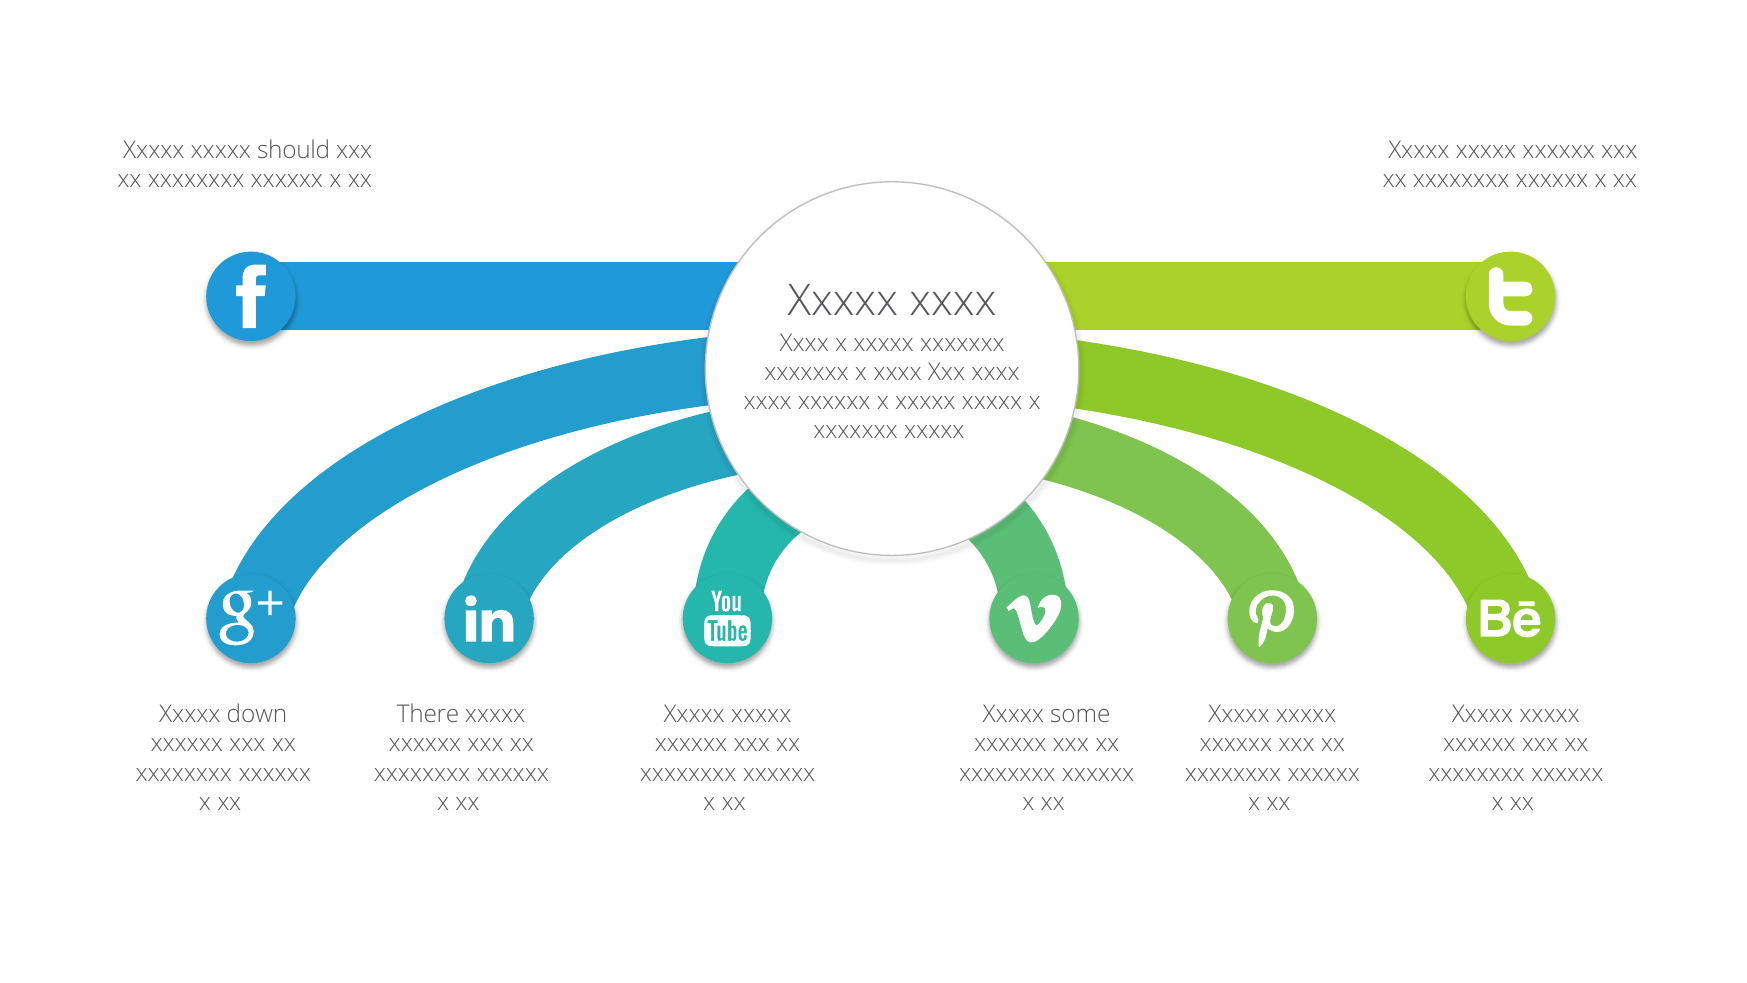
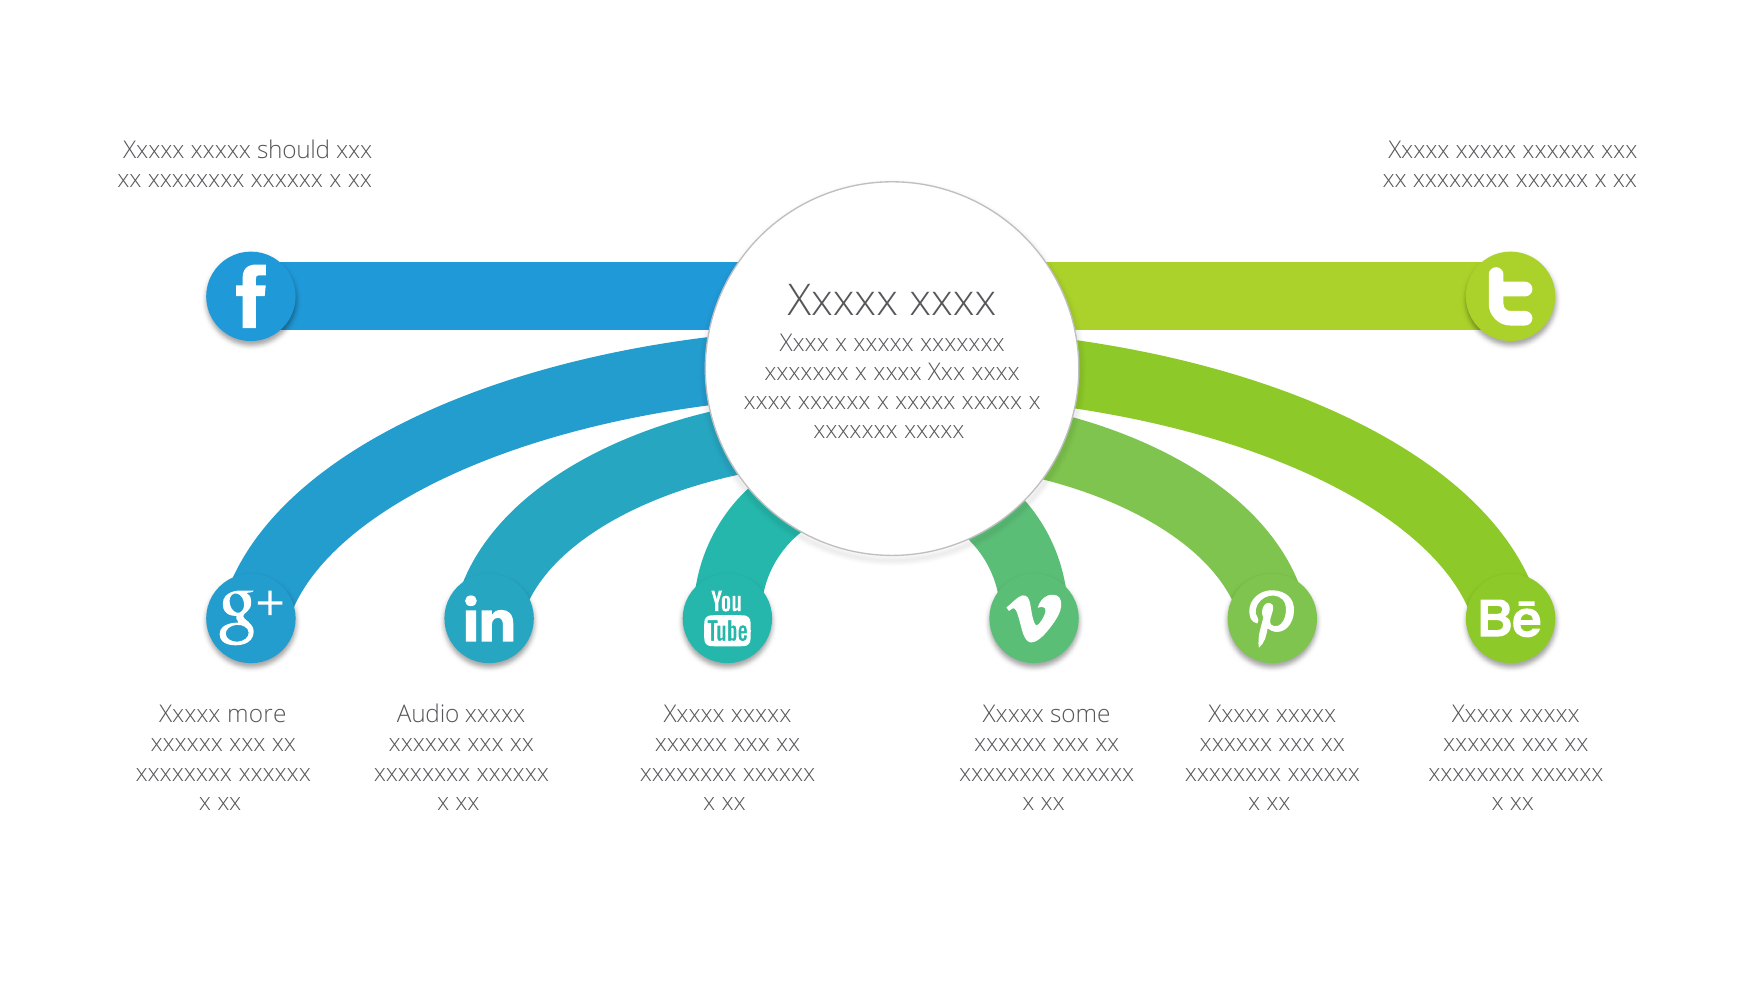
down: down -> more (257, 714)
There: There -> Audio (428, 714)
